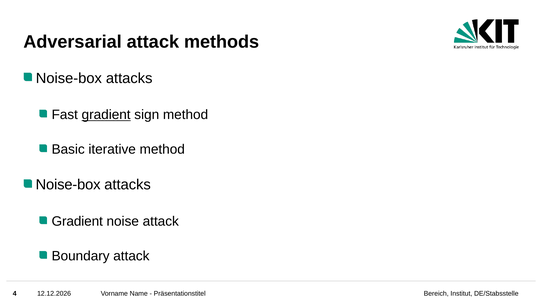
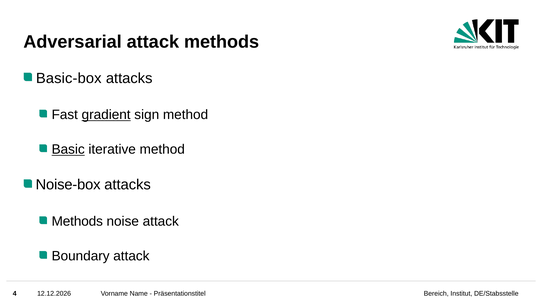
Noise-box: Noise-box -> Basic-box (69, 78)
Basic underline: none -> present (68, 149)
Gradient: Gradient -> Methods (77, 221)
